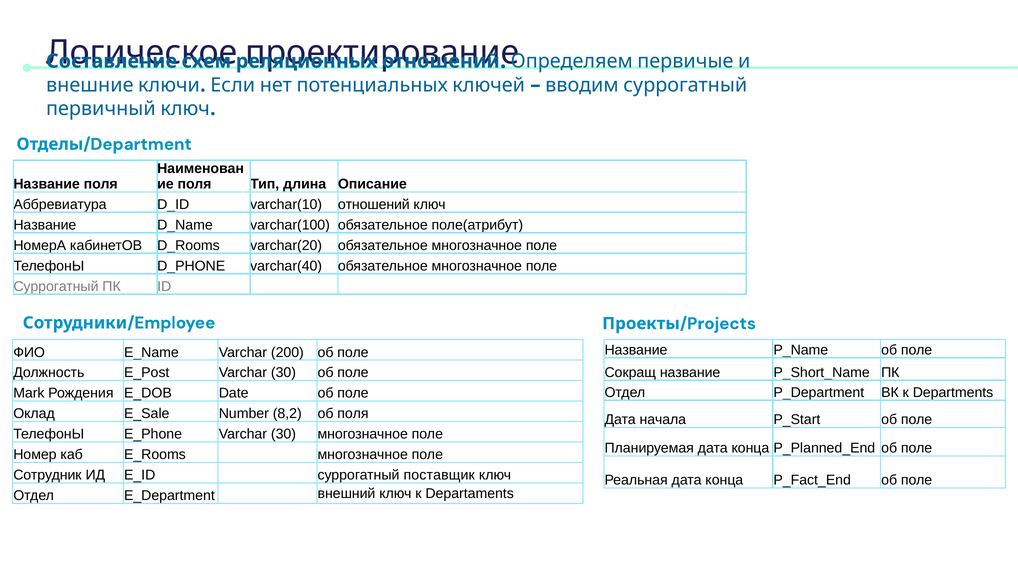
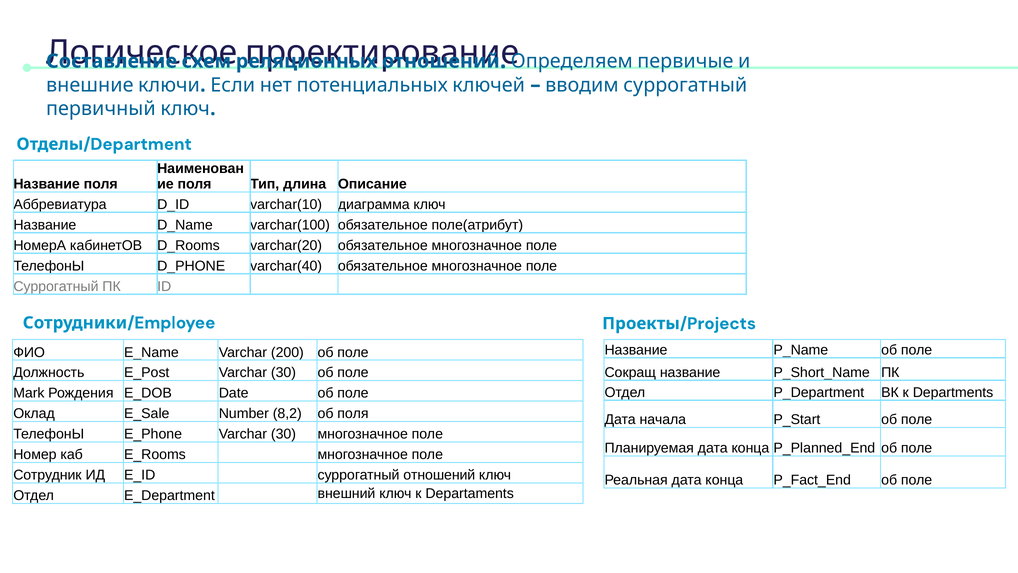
отношений: отношений -> диаграмма (374, 205)
поставщик: поставщик -> отношений (439, 475)
